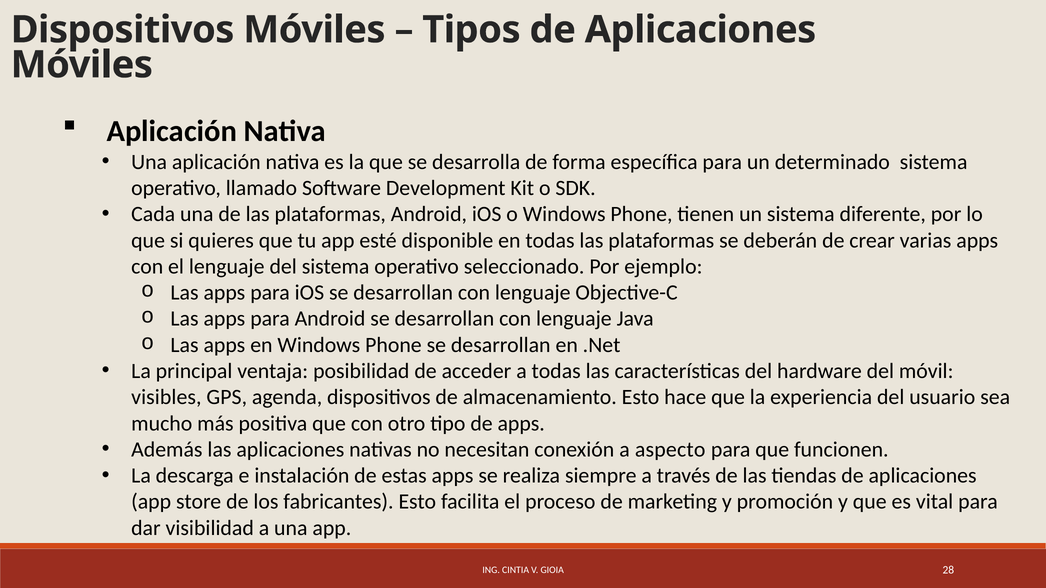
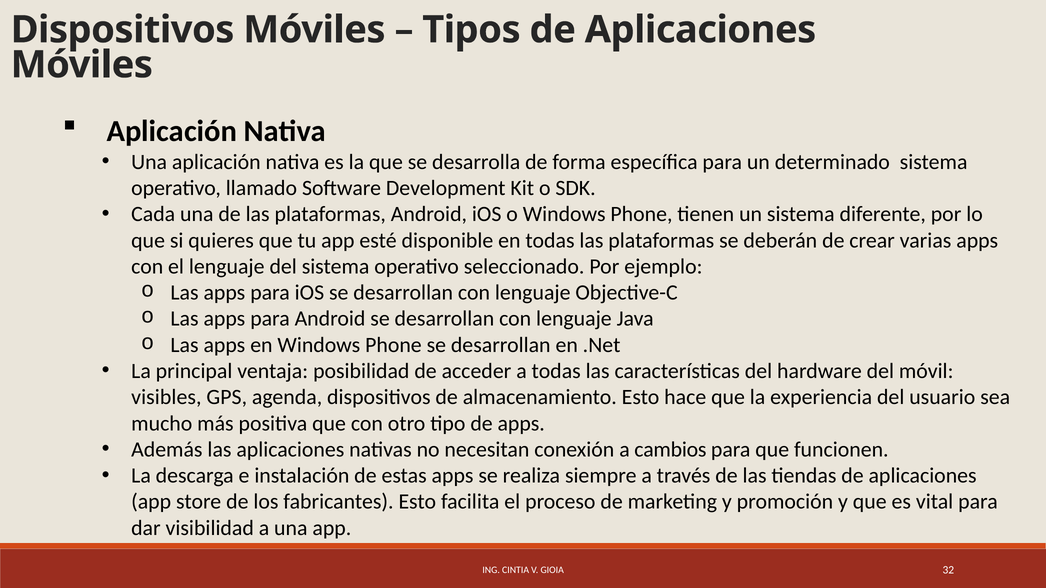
aspecto: aspecto -> cambios (670, 450)
28: 28 -> 32 (948, 571)
